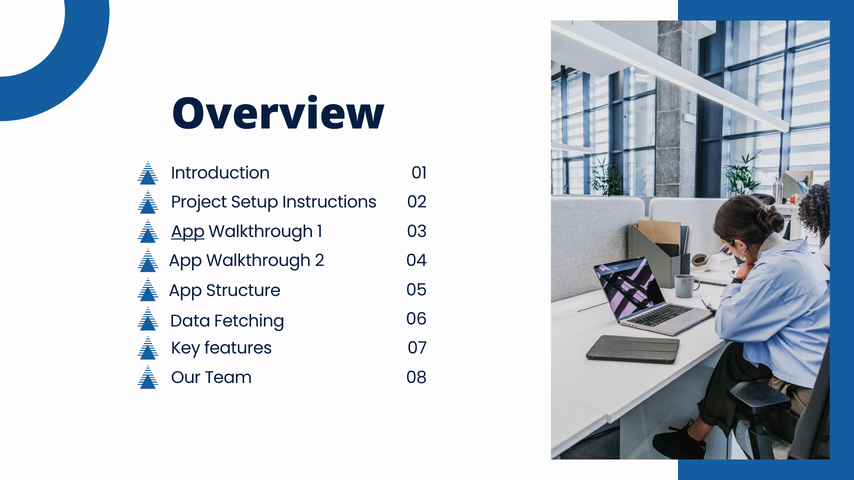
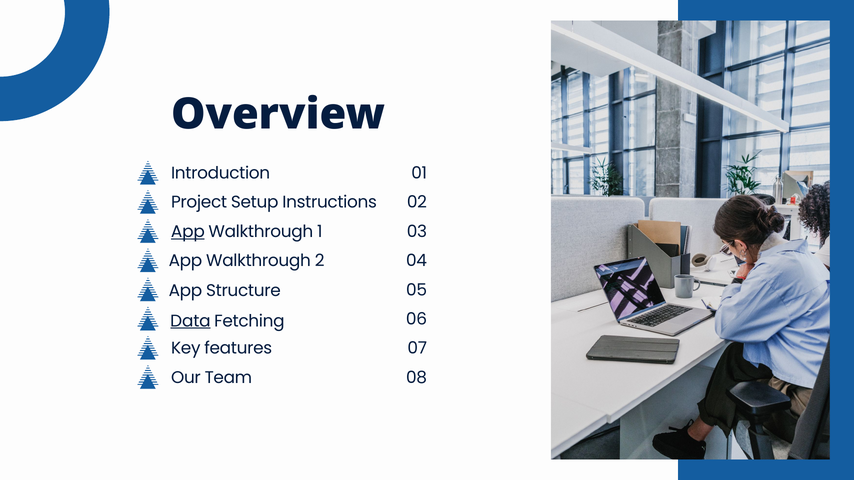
Data underline: none -> present (190, 321)
